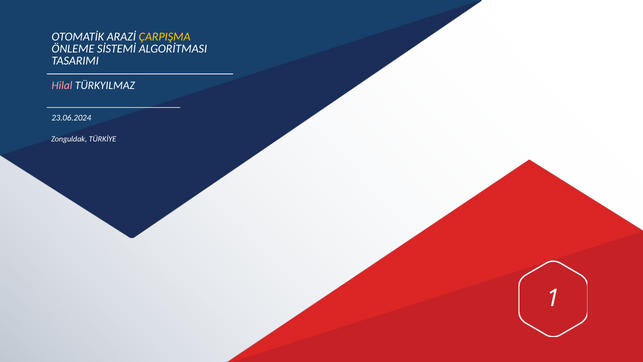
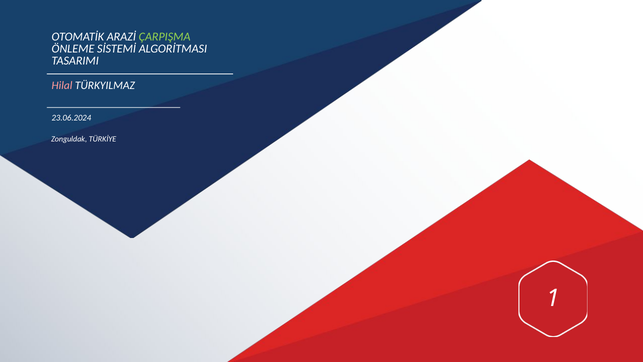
ÇARPIŞMA colour: yellow -> light green (165, 37)
